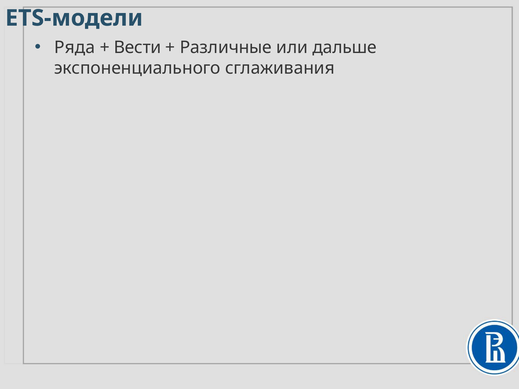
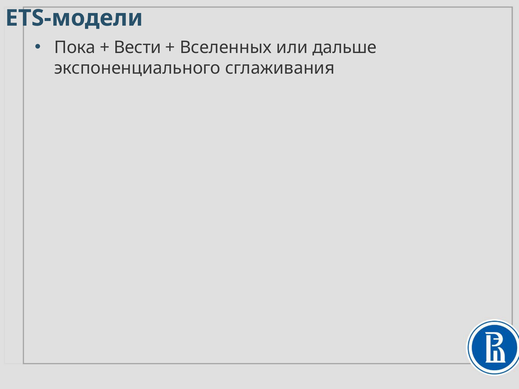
Ряда: Ряда -> Пока (75, 47)
Различные: Различные -> Вселенных (226, 47)
